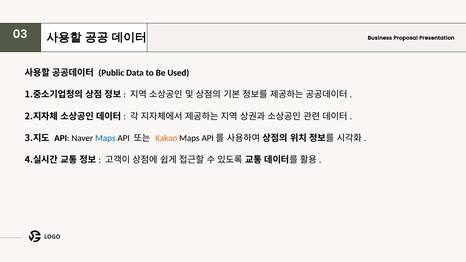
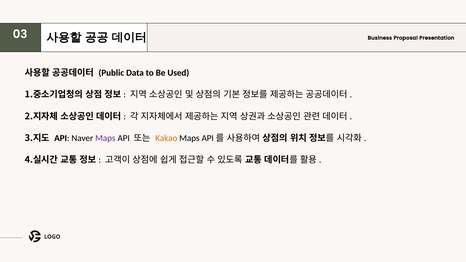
Maps colour: blue -> purple (105, 138)
